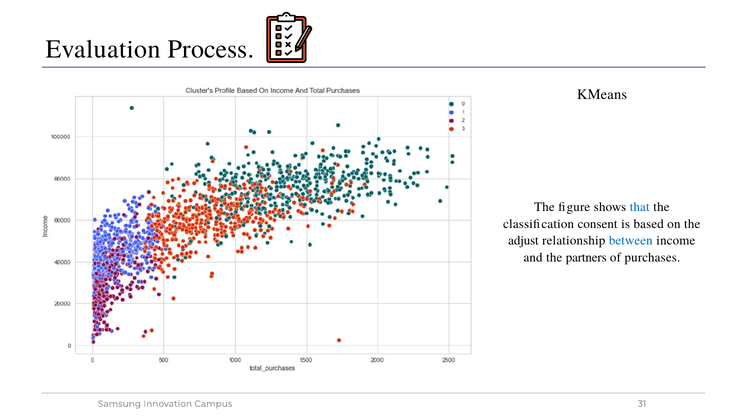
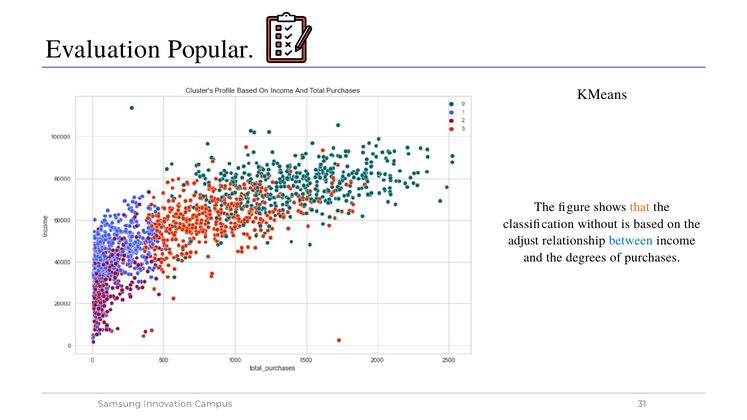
Process: Process -> Popular (211, 49)
that colour: blue -> orange (640, 207)
consent: consent -> without (598, 224)
partners: partners -> degrees (586, 258)
